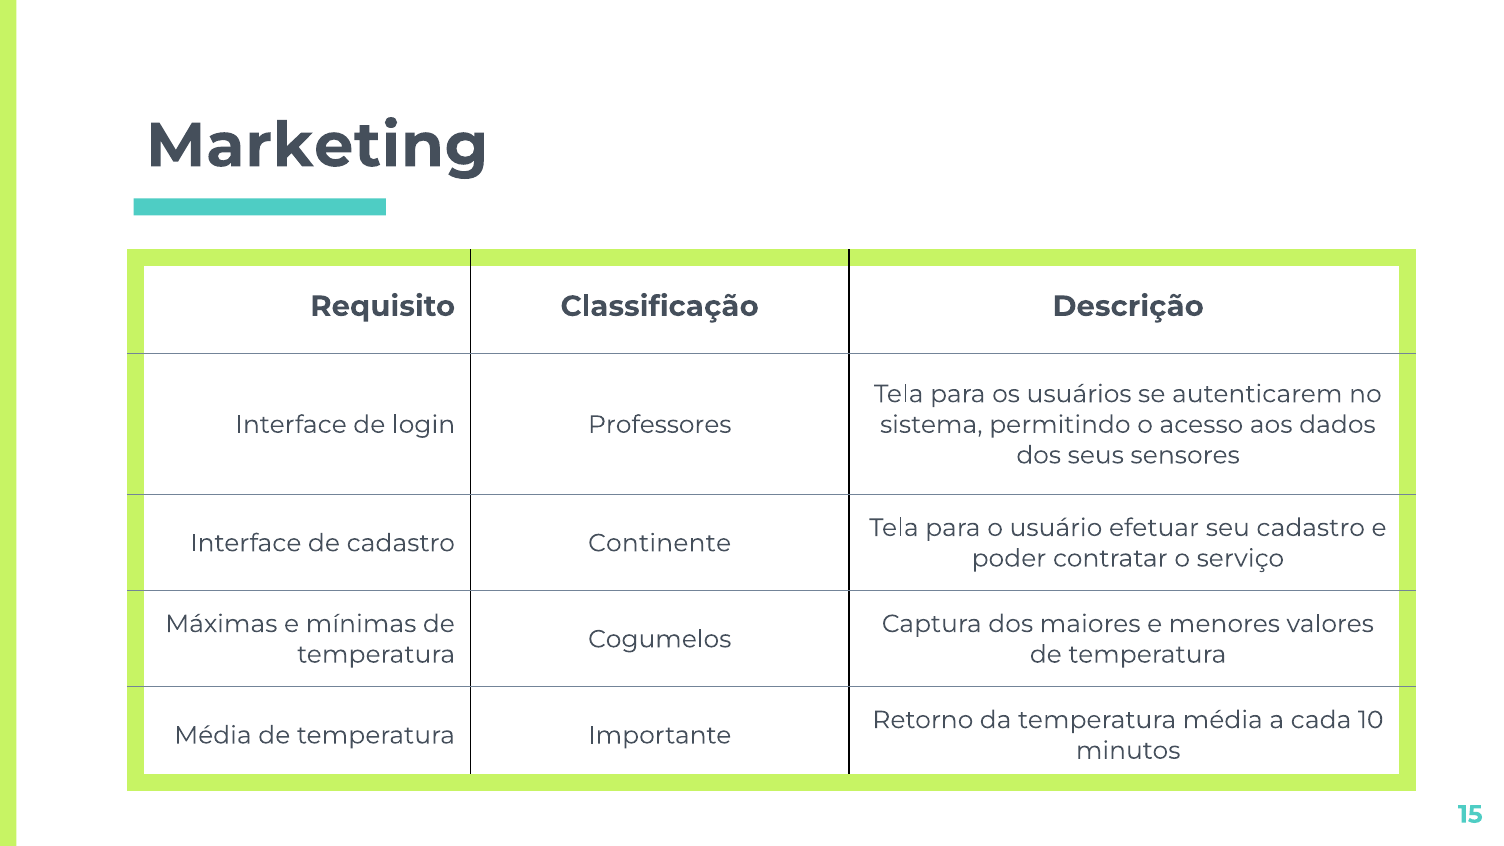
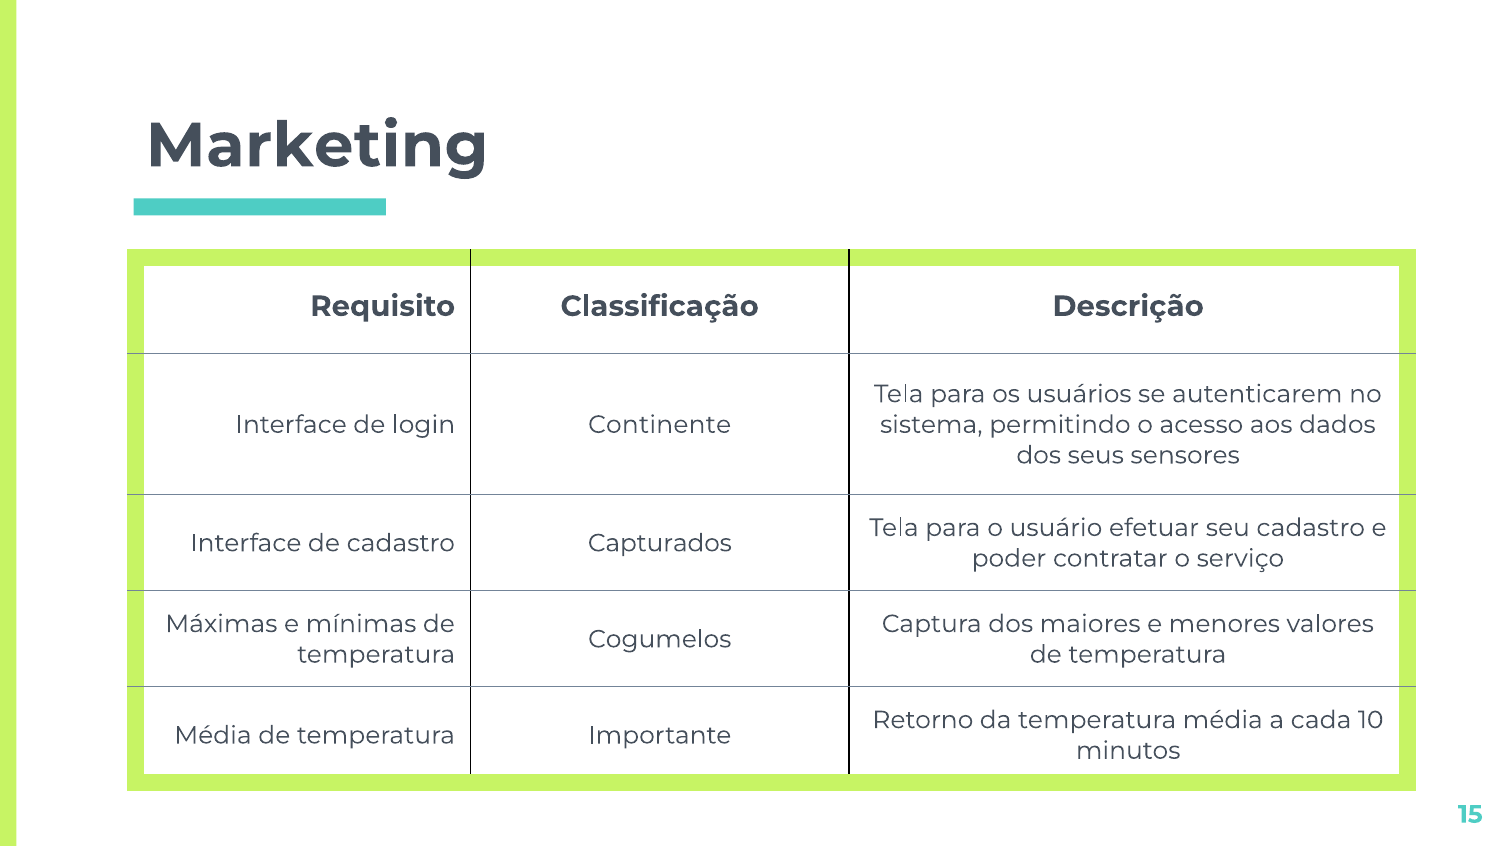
Professores: Professores -> Continente (660, 425)
Continente: Continente -> Capturados (660, 543)
